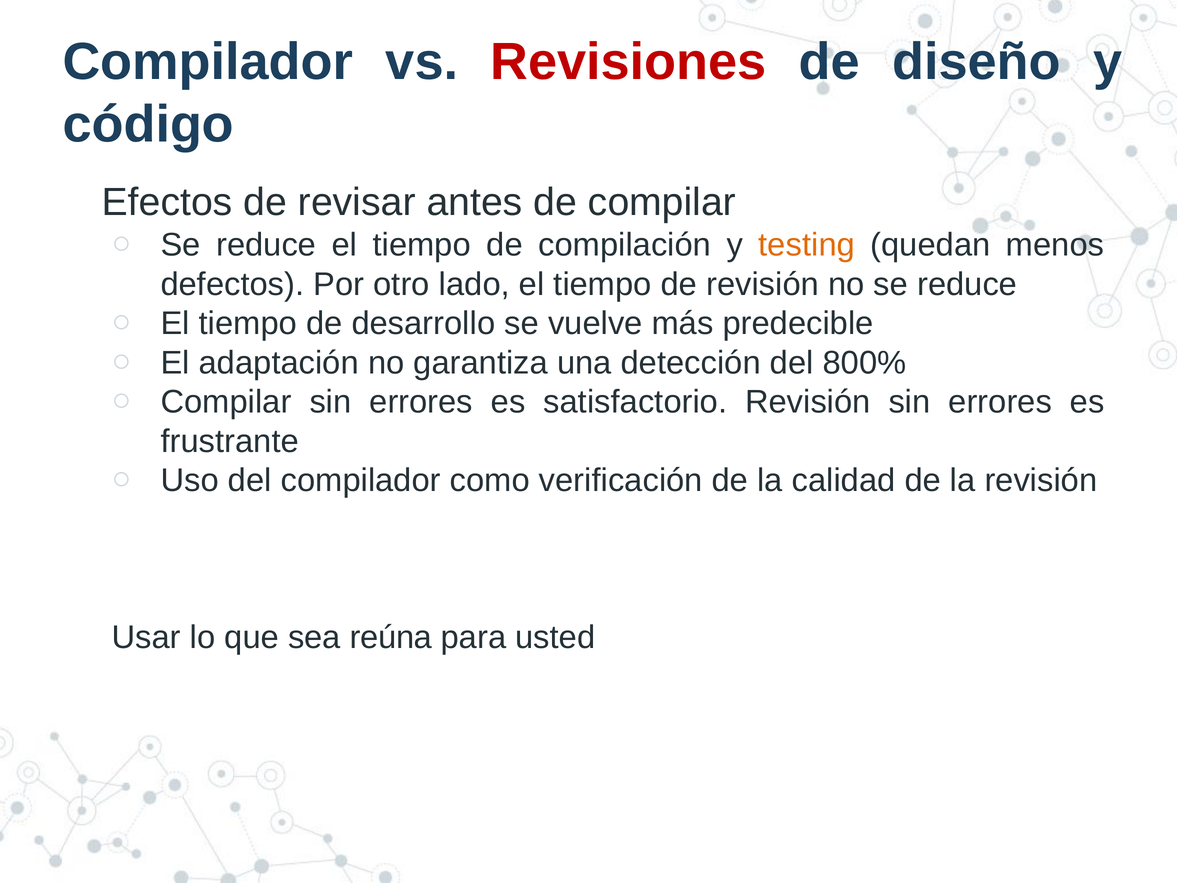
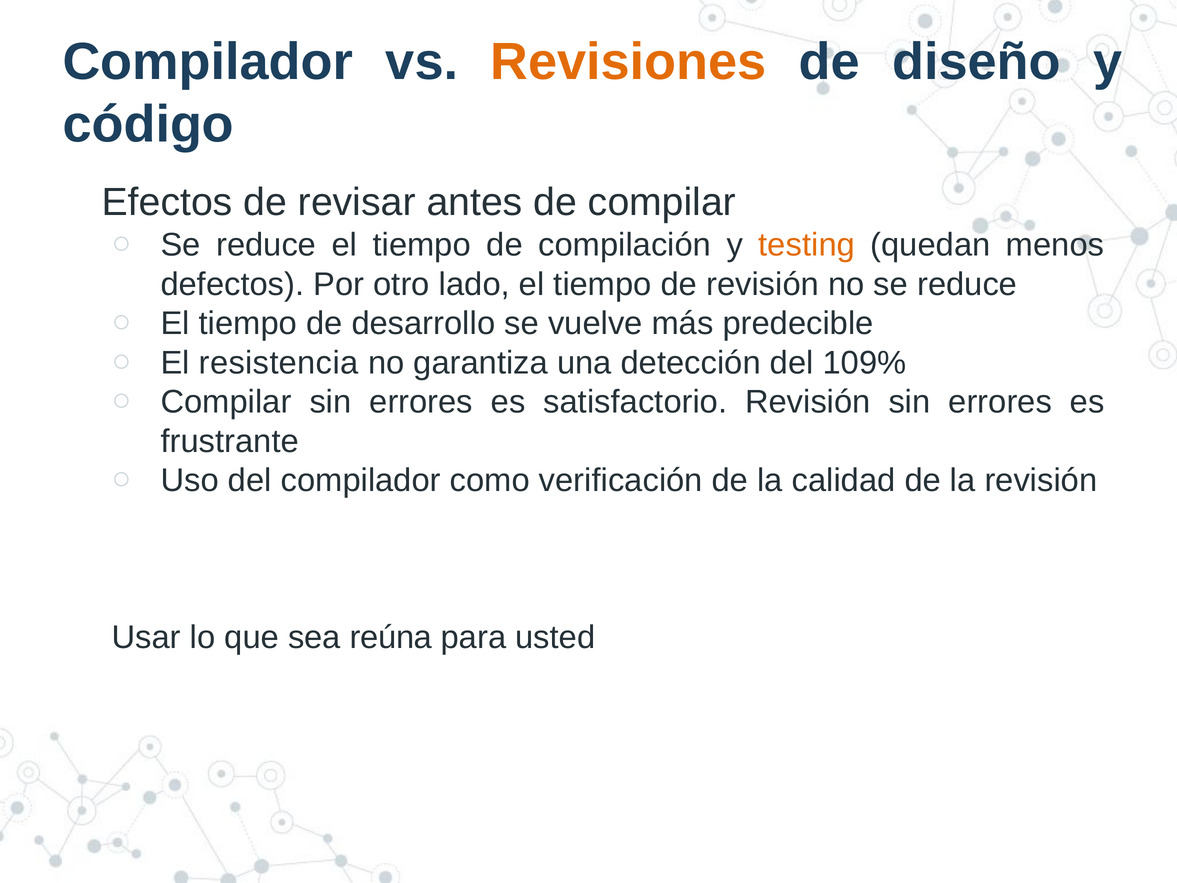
Revisiones colour: red -> orange (628, 62)
adaptación: adaptación -> resistencia (279, 363)
800%: 800% -> 109% (864, 363)
